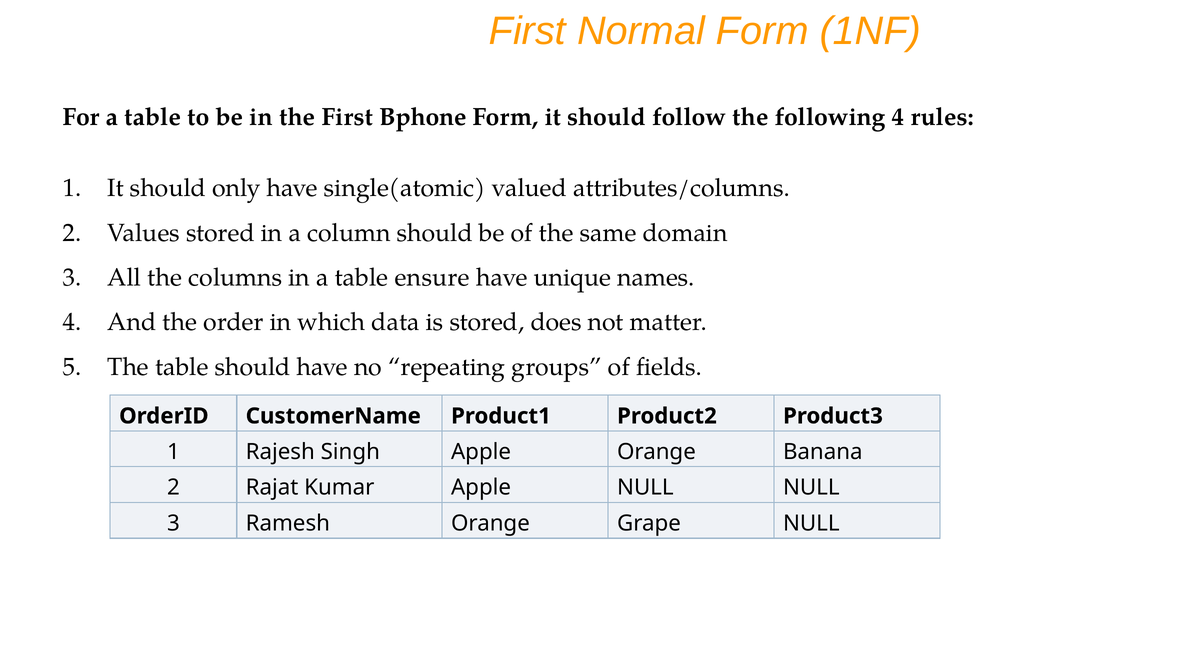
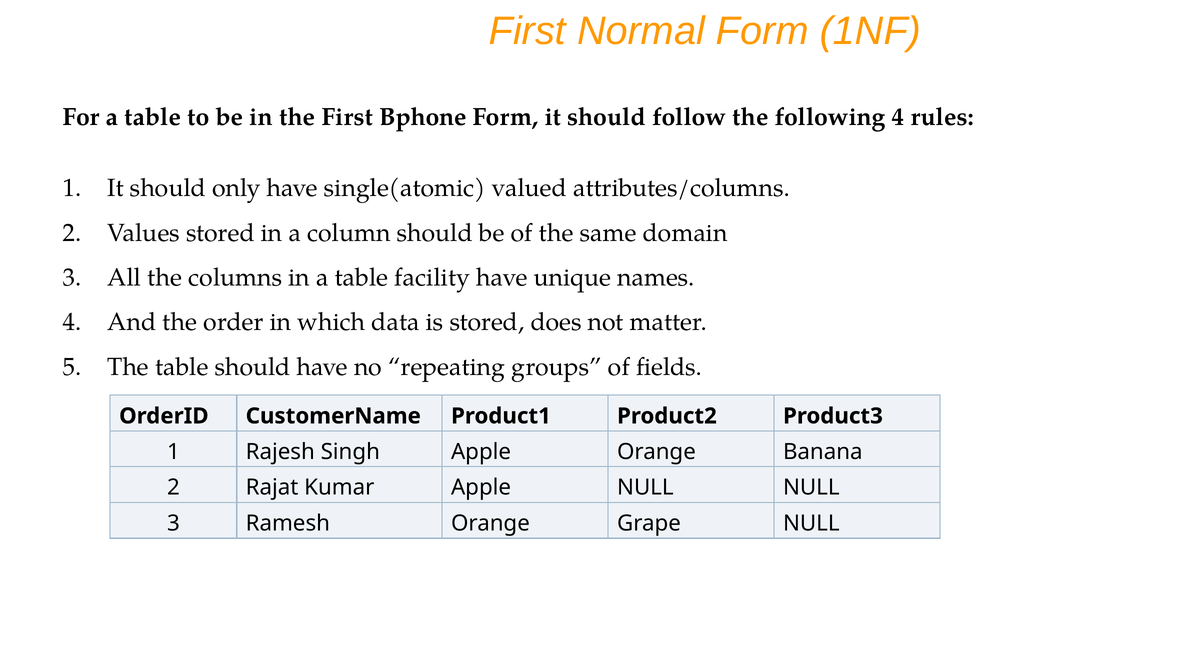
ensure: ensure -> facility (432, 278)
